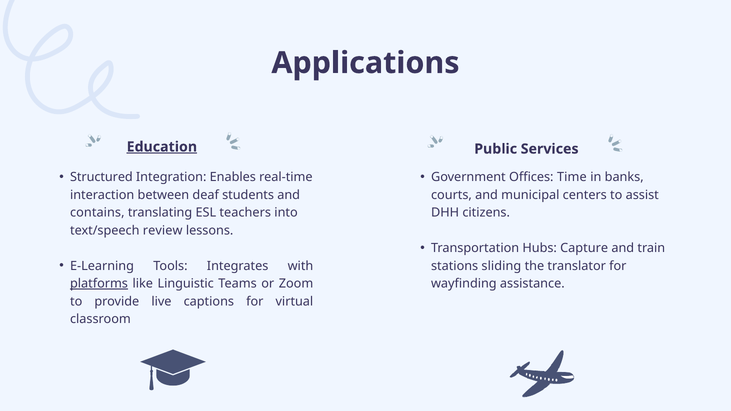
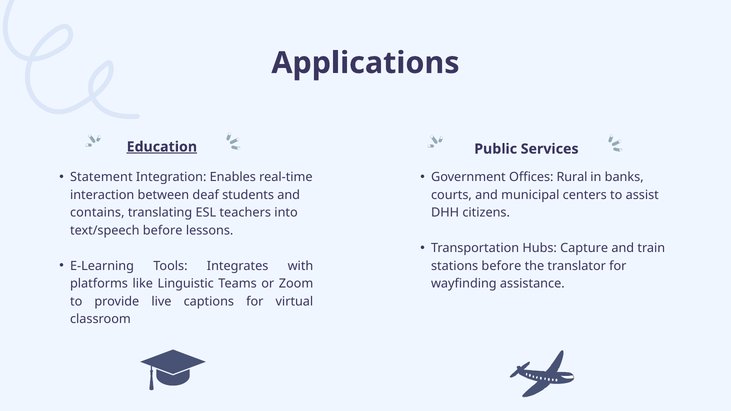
Structured: Structured -> Statement (101, 177)
Time: Time -> Rural (572, 177)
text/speech review: review -> before (163, 231)
stations sliding: sliding -> before (501, 266)
platforms underline: present -> none (99, 284)
